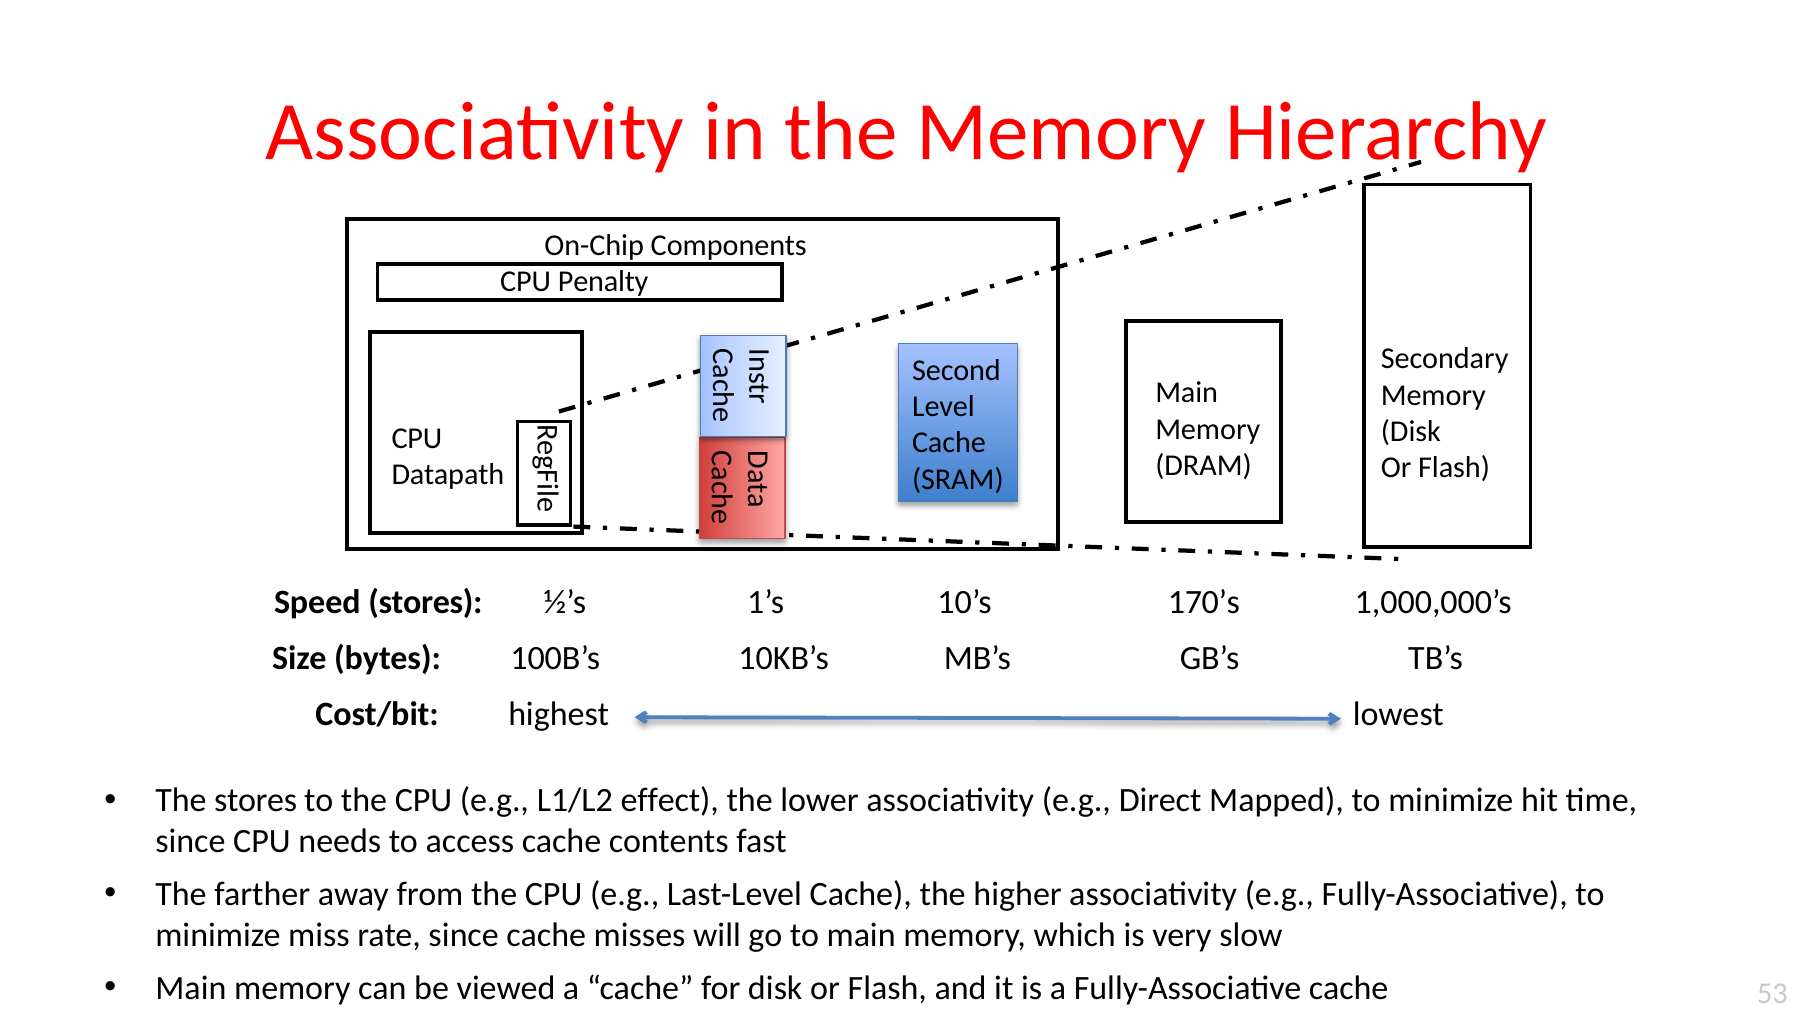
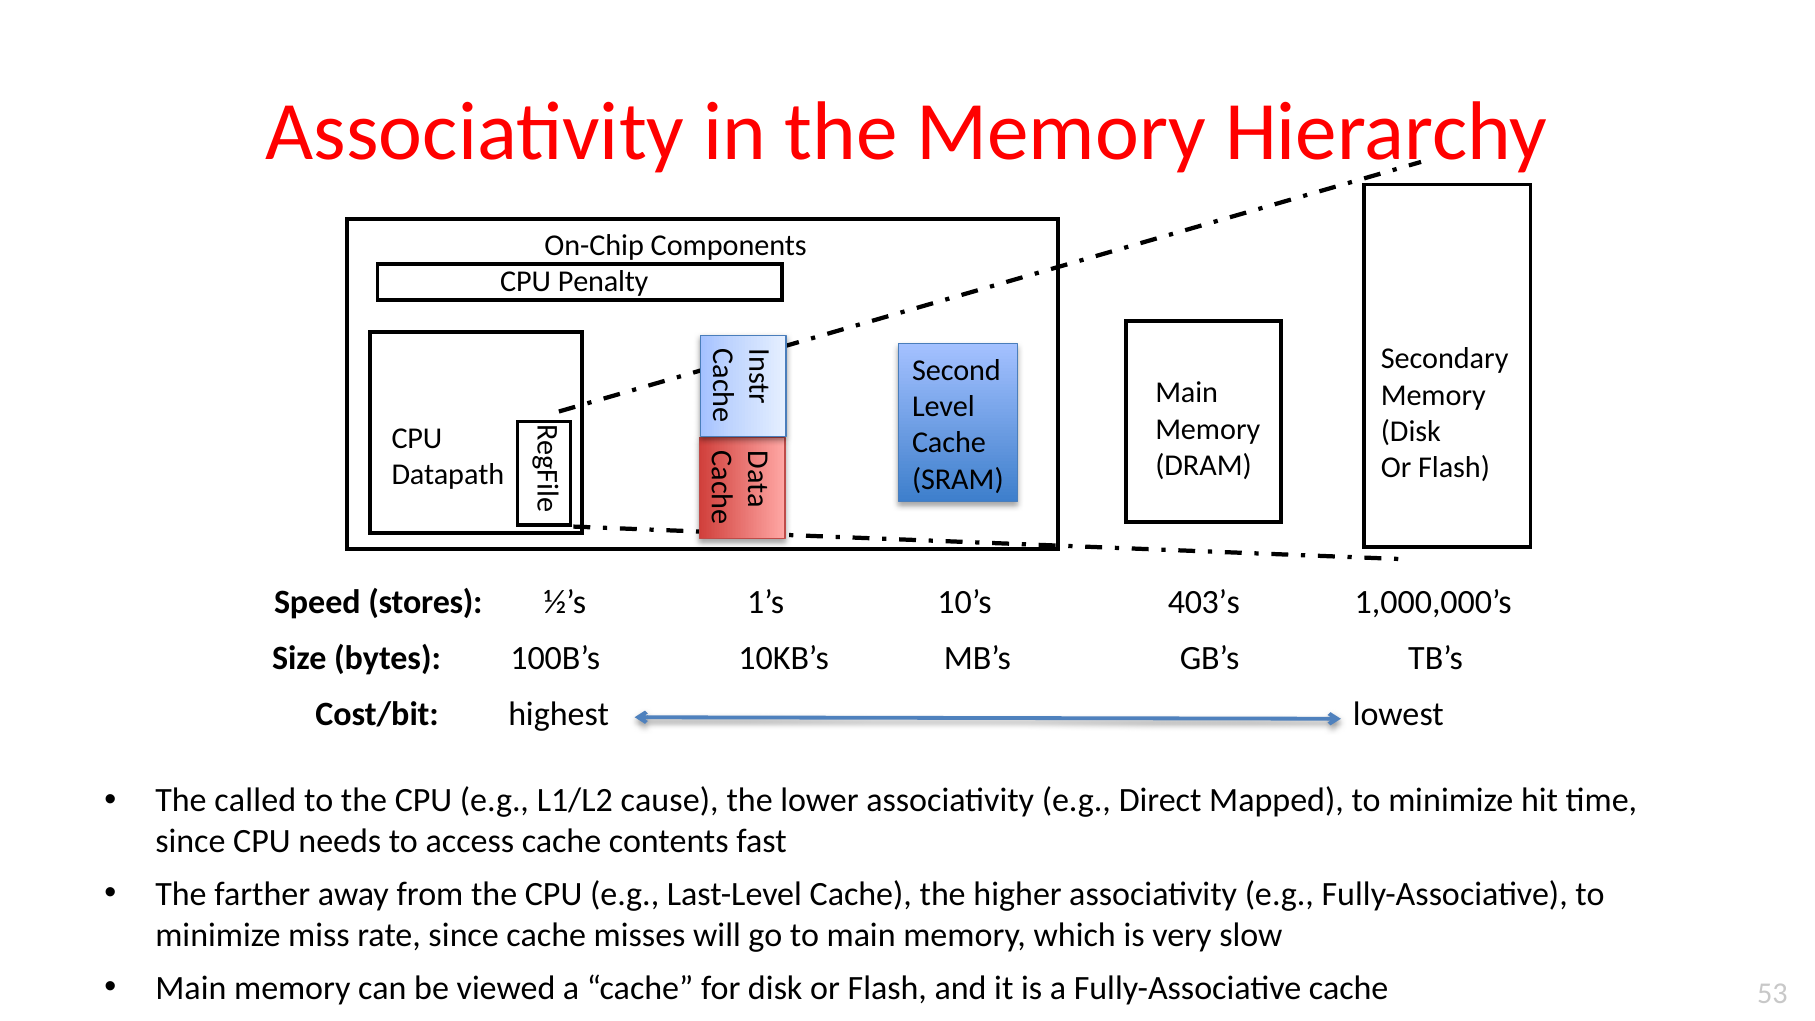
170’s: 170’s -> 403’s (1204, 602)
The stores: stores -> called (255, 801)
effect: effect -> cause (670, 801)
